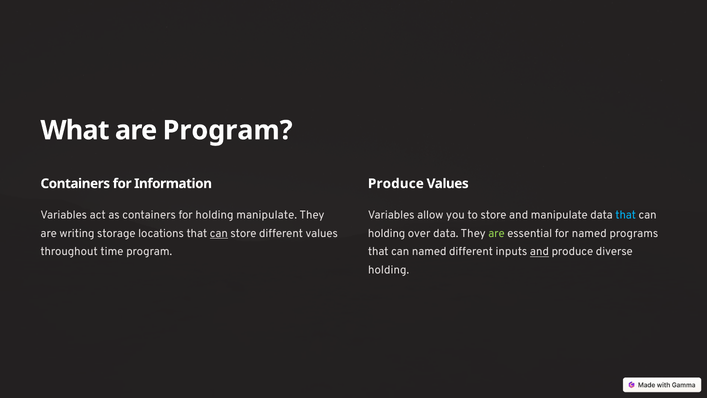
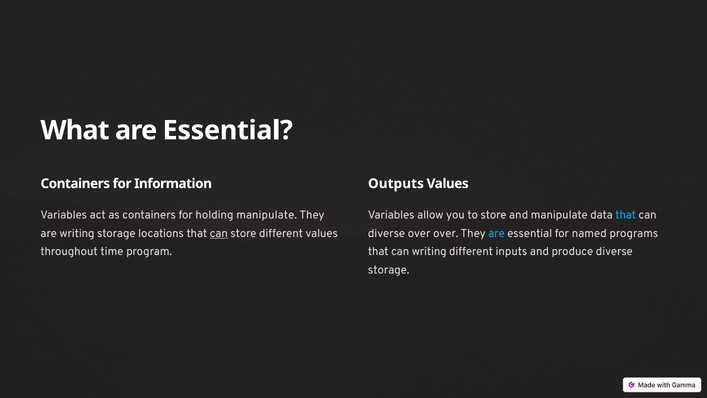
What are Program: Program -> Essential (228, 130)
Produce: Produce -> Outputs (396, 183)
holding: holding -> diverse (387, 233)
over data: data -> over (446, 233)
are colour: light green -> light blue (496, 233)
can named: named -> writing (429, 252)
and underline: present -> none (539, 252)
holding: holding -> storage (389, 270)
